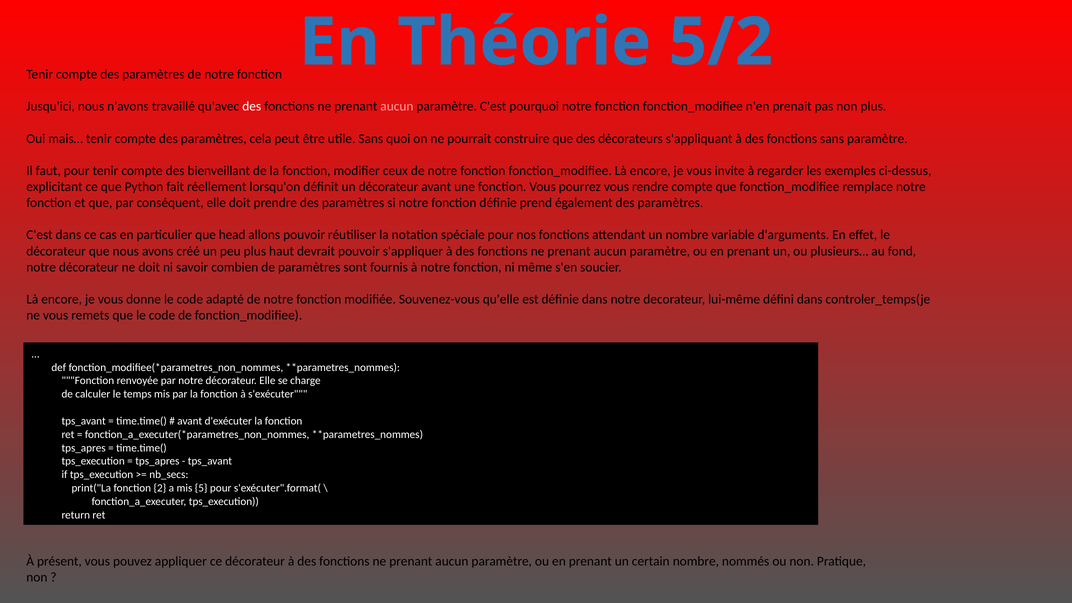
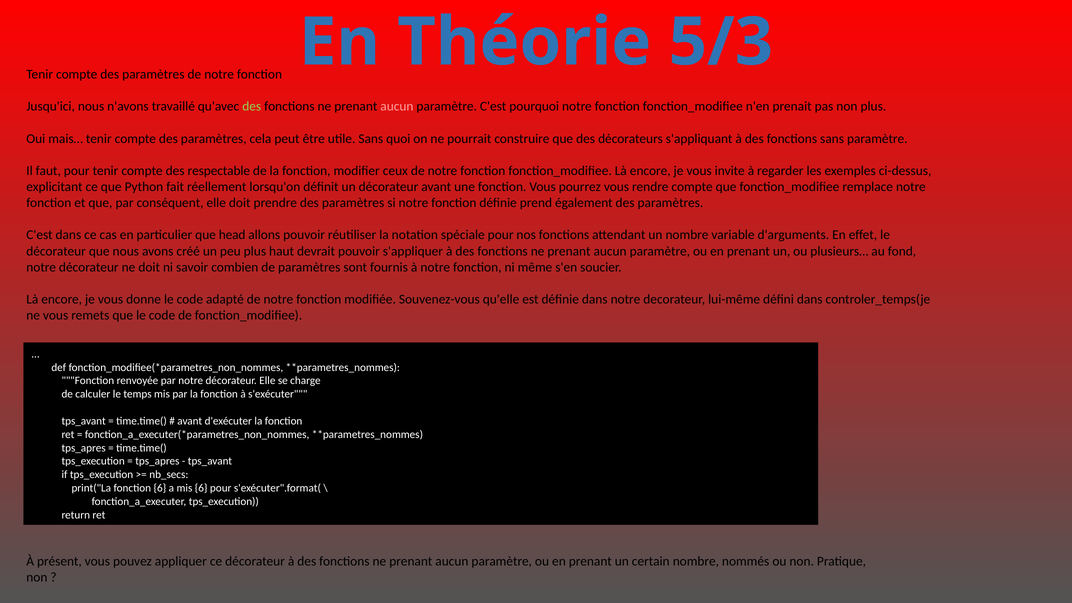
5/2: 5/2 -> 5/3 (721, 42)
des colour: white -> light green (252, 106)
bienveillant: bienveillant -> respectable (219, 171)
fonction 2: 2 -> 6 (160, 488)
mis 5: 5 -> 6 (201, 488)
